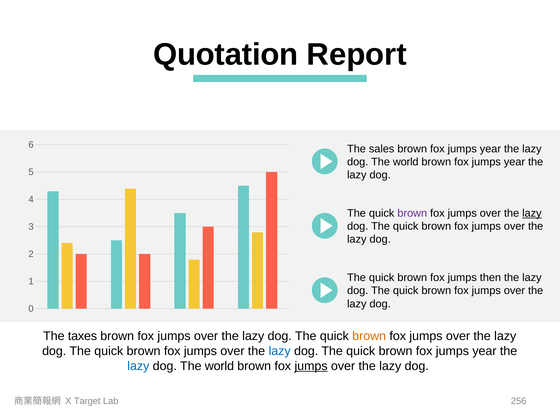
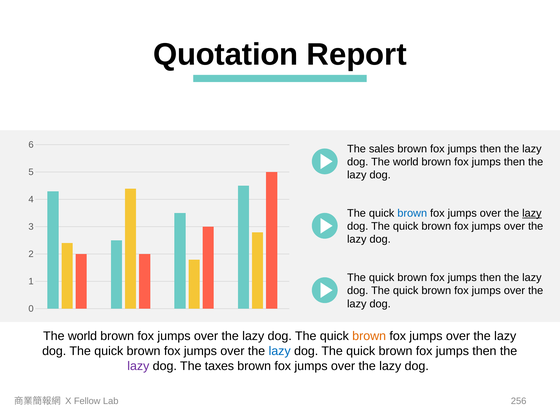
year: year -> then (490, 149)
year: year -> then (514, 162)
brown colour: purple -> blue (412, 213)
taxes: taxes -> world (82, 336)
year: year -> then (484, 351)
lazy colour: blue -> purple (138, 366)
world: world -> taxes (219, 366)
jumps underline: present -> none (311, 366)
Target: Target -> Fellow (87, 401)
